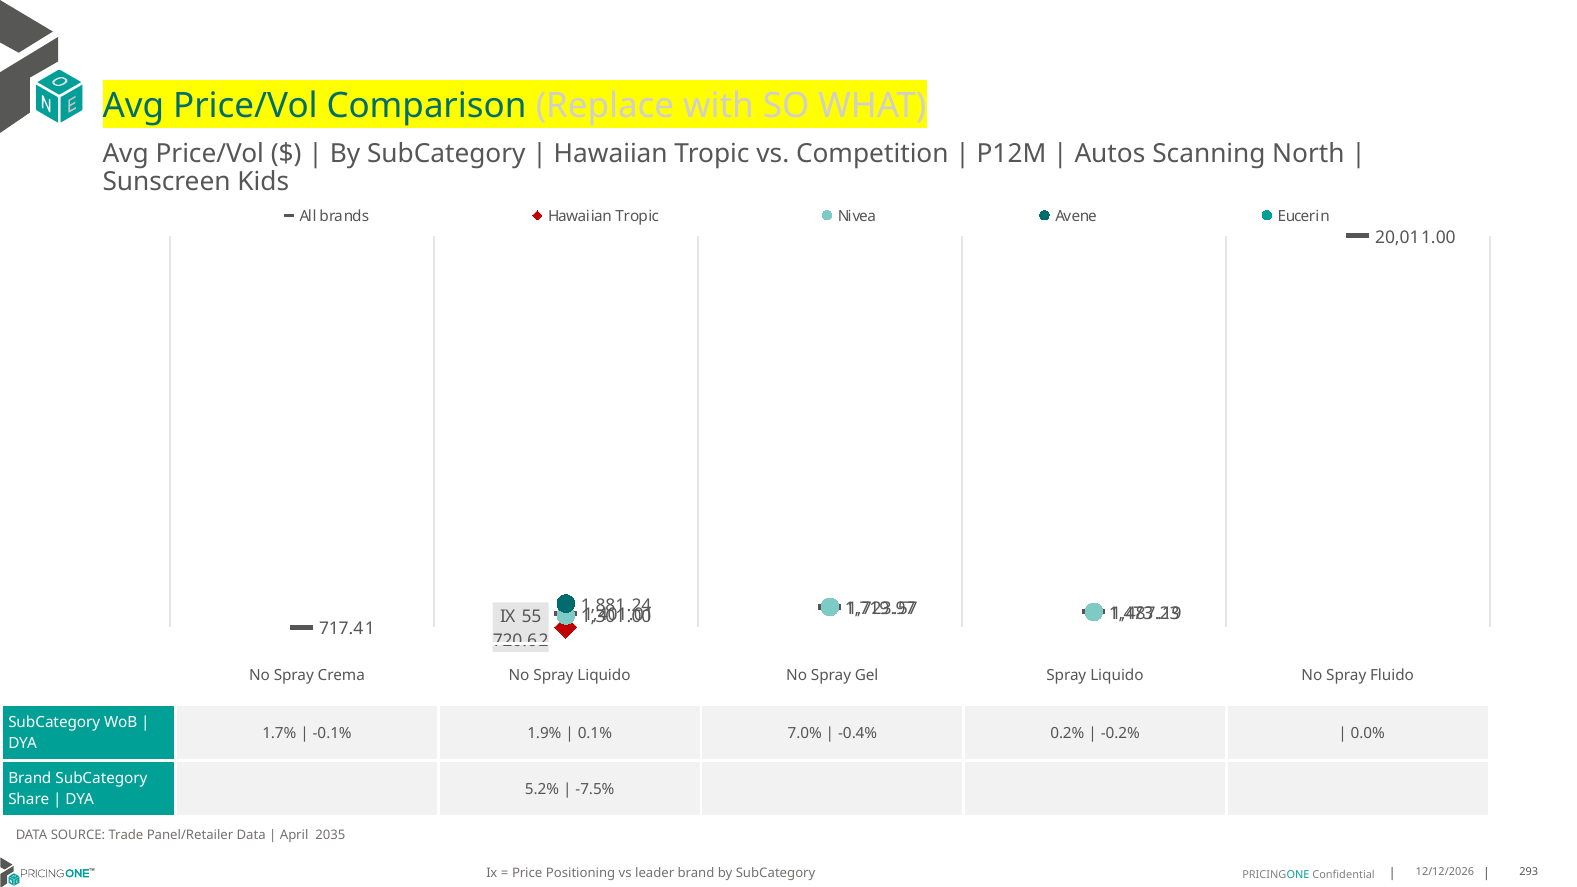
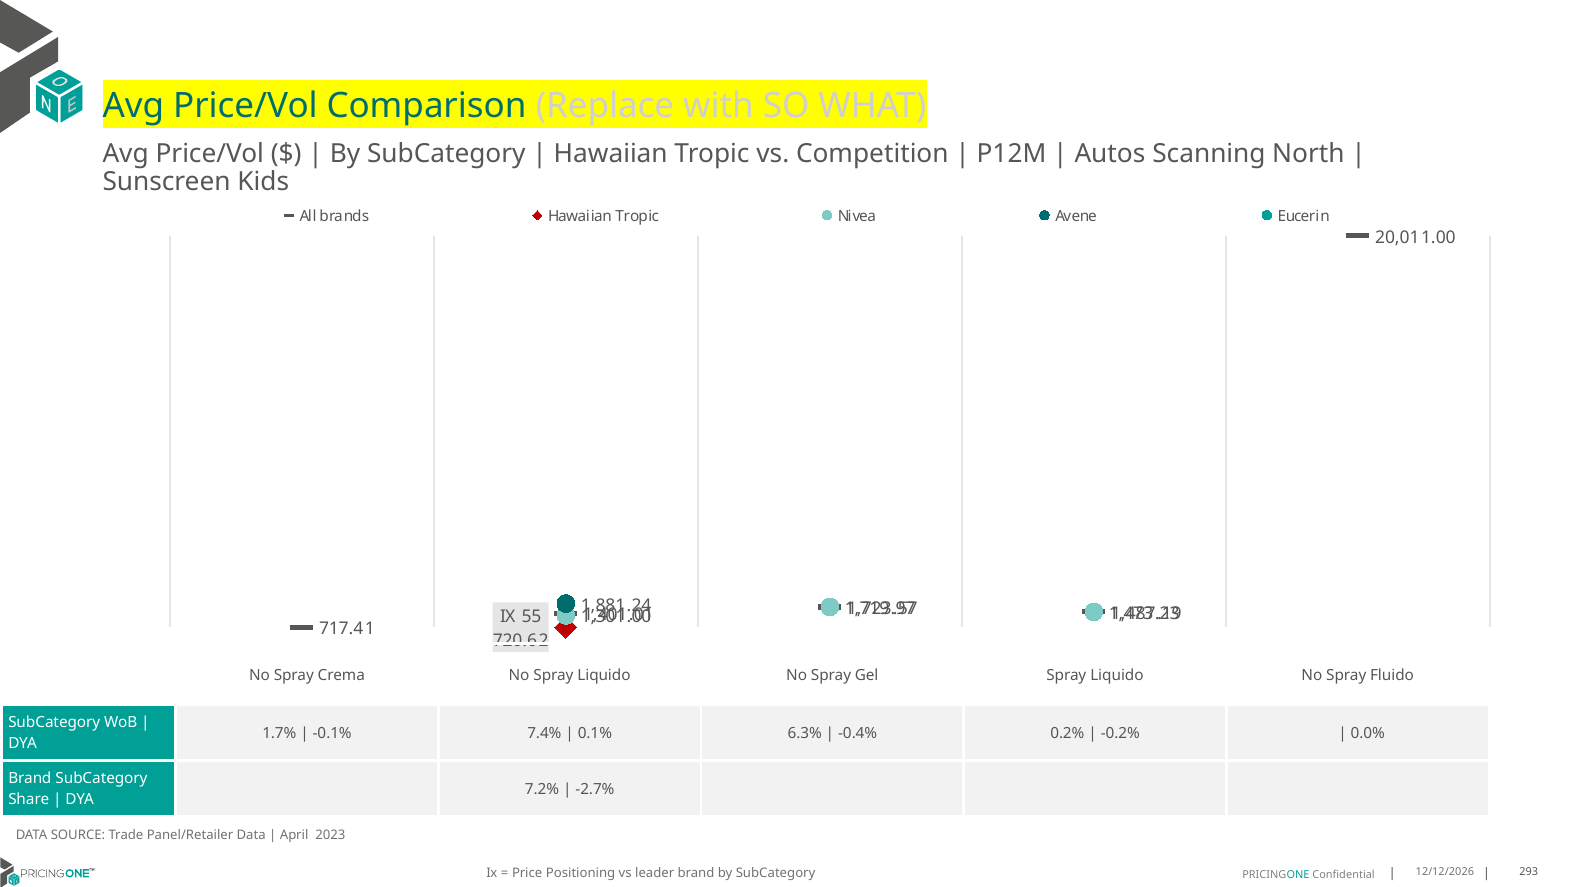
1.9%: 1.9% -> 7.4% (544, 733)
7.0%: 7.0% -> 6.3% (805, 733)
5.2%: 5.2% -> 7.2% (542, 789)
-7.5%: -7.5% -> -2.7% (595, 789)
2035: 2035 -> 2023 (330, 836)
